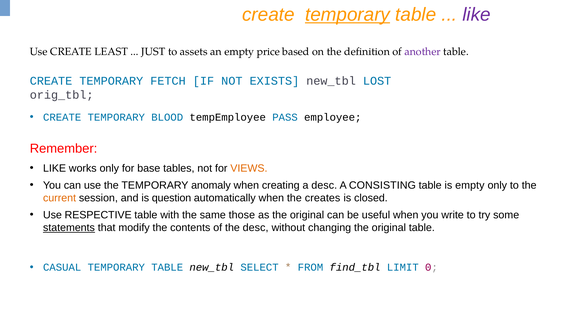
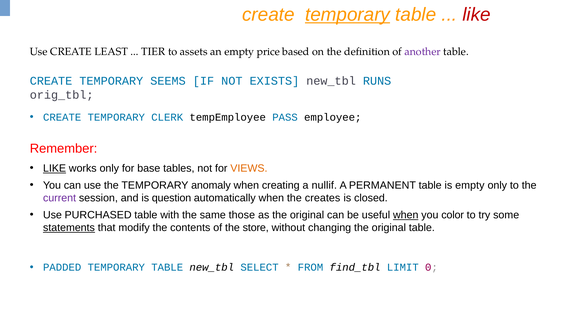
like colour: purple -> red (477, 15)
JUST: JUST -> TIER (153, 52)
FETCH: FETCH -> SEEMS (168, 81)
LOST: LOST -> RUNS (377, 81)
BLOOD: BLOOD -> CLERK (167, 117)
LIKE underline: none -> present (55, 169)
a desc: desc -> nullif (324, 185)
CONSISTING: CONSISTING -> PERMANENT (382, 185)
current colour: orange -> purple (60, 198)
RESPECTIVE: RESPECTIVE -> PURCHASED (98, 215)
when underline: none -> present (406, 215)
write: write -> color (453, 215)
the desc: desc -> store (256, 228)
CASUAL: CASUAL -> PADDED (62, 268)
